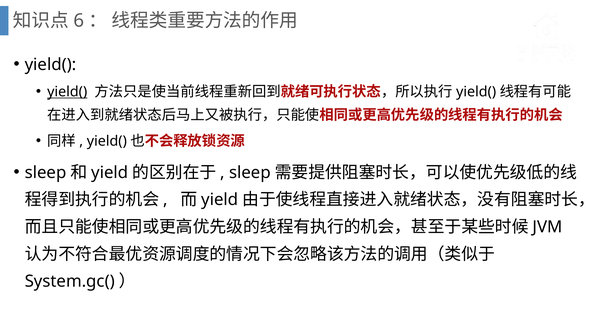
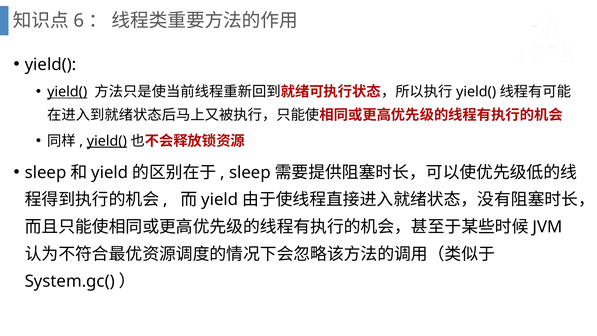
yield( underline: none -> present (107, 141)
